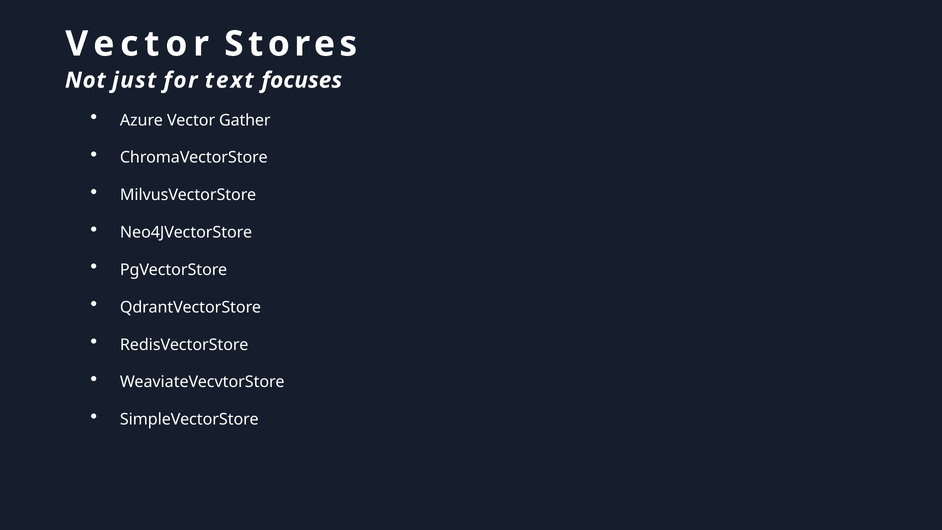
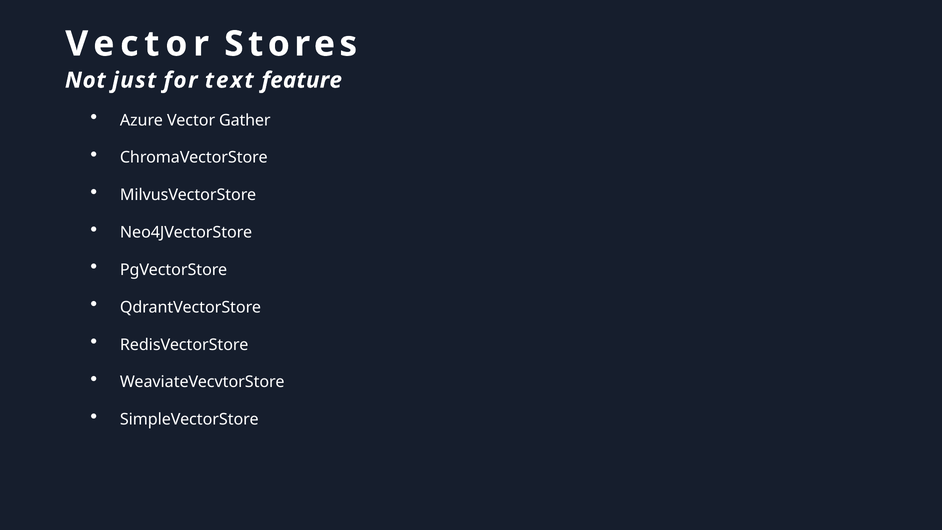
focuses: focuses -> feature (302, 80)
